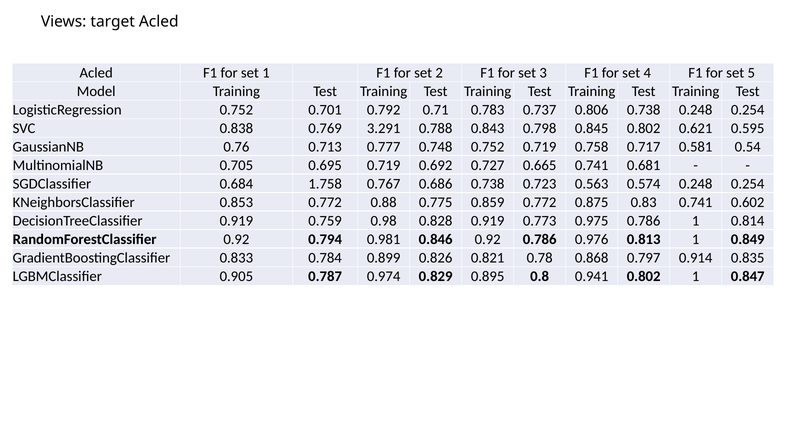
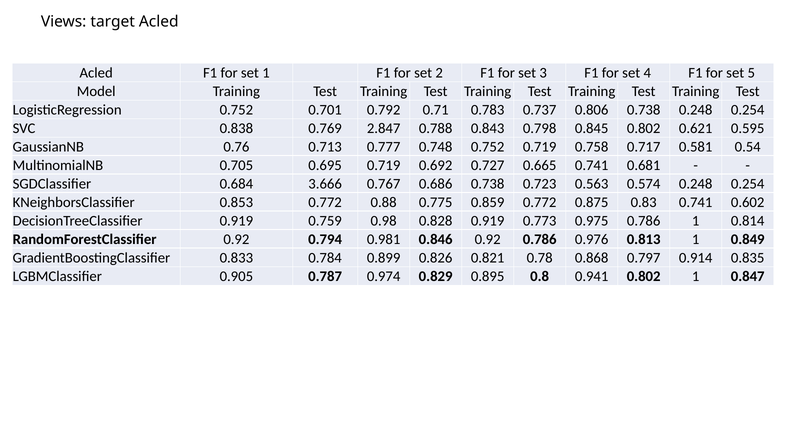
3.291: 3.291 -> 2.847 (384, 128)
1.758: 1.758 -> 3.666 (325, 184)
